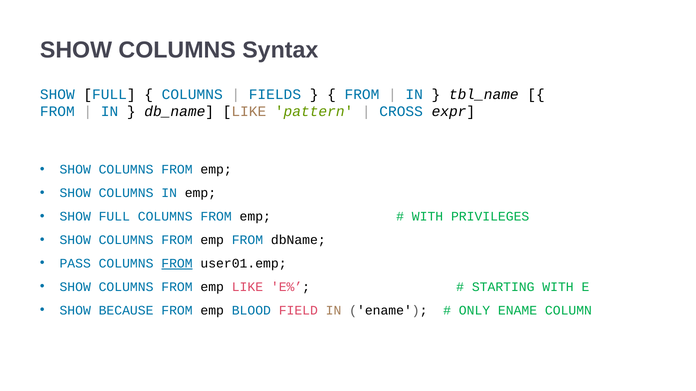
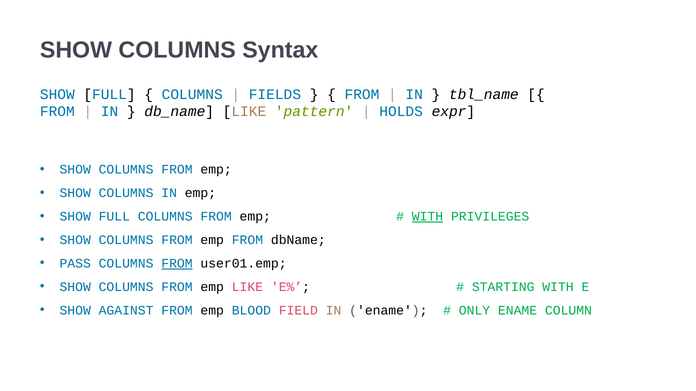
CROSS: CROSS -> HOLDS (401, 112)
WITH underline: none -> present (428, 217)
BECAUSE: BECAUSE -> AGAINST (126, 311)
